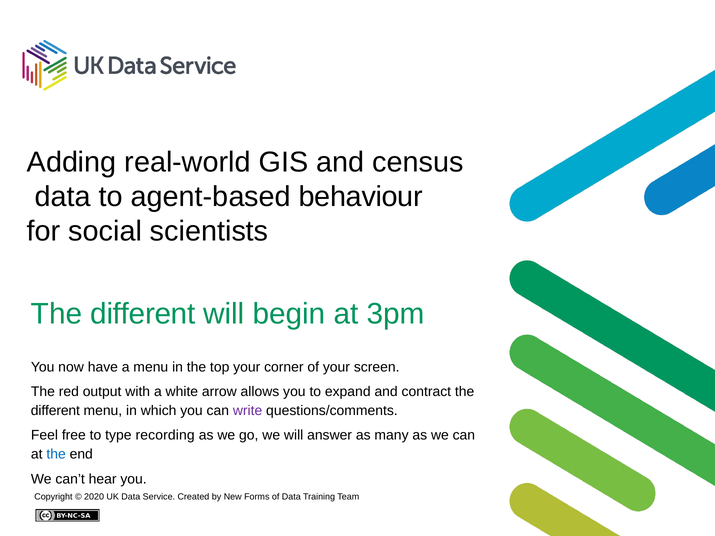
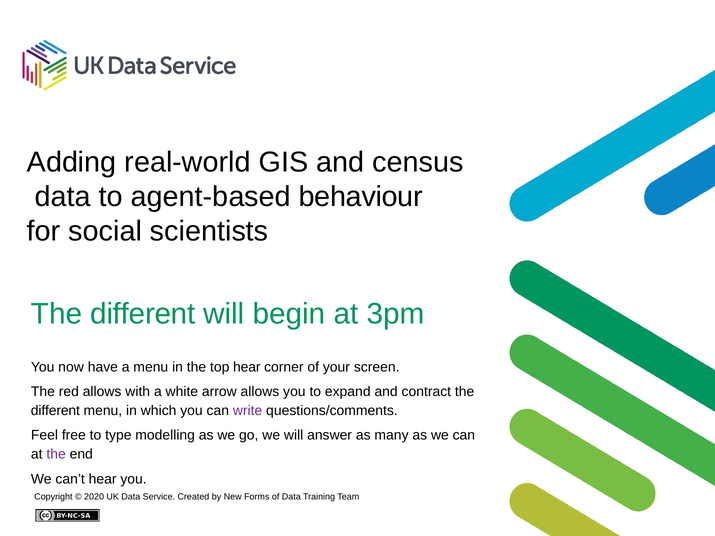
top your: your -> hear (247, 367)
red output: output -> allows (102, 392)
recording: recording -> modelling (165, 436)
the colour: blue -> purple (56, 454)
